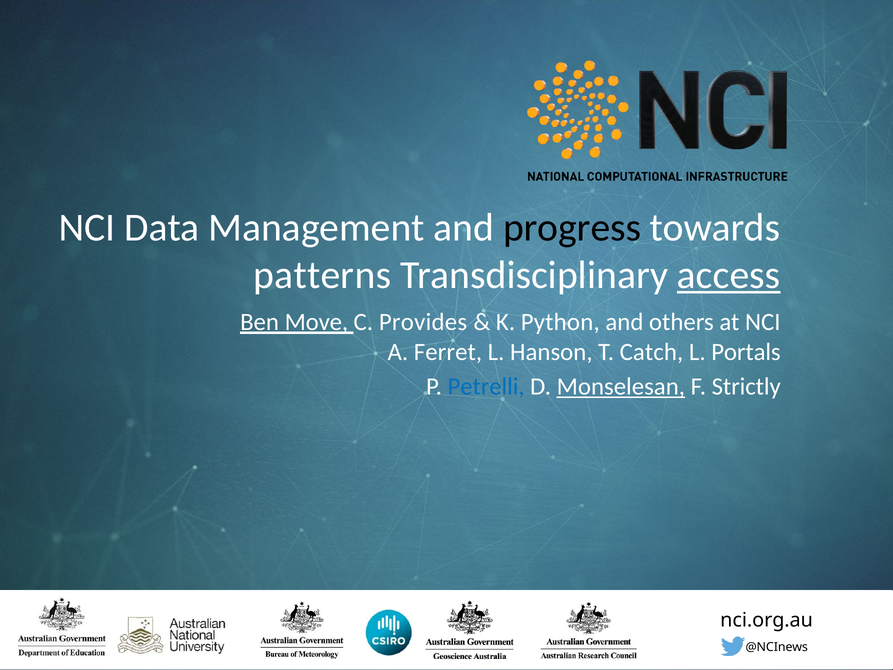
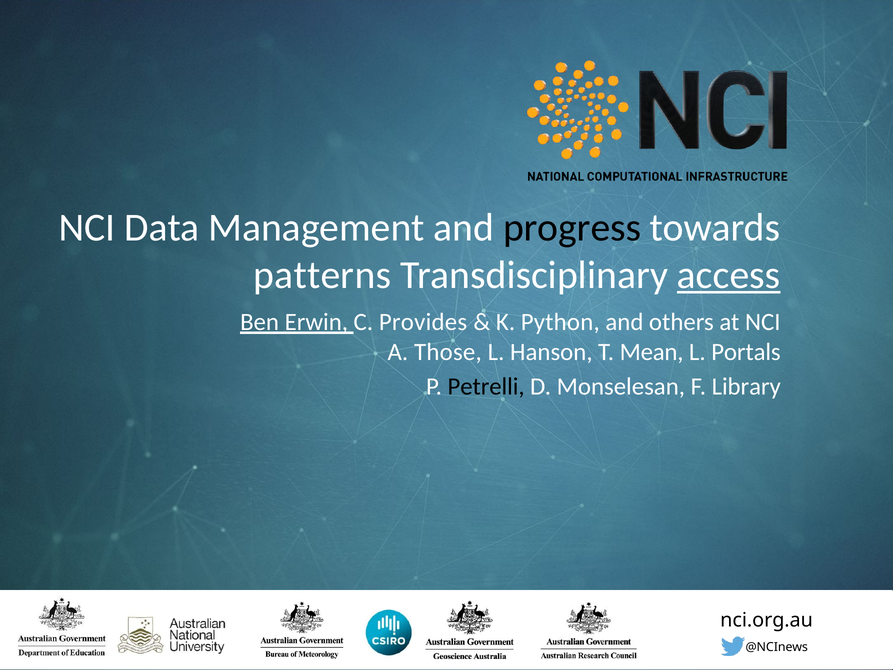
Move: Move -> Erwin (316, 322)
Ferret: Ferret -> Those (448, 352)
Catch: Catch -> Mean (652, 352)
Petrelli colour: blue -> black (486, 386)
Monselesan underline: present -> none (621, 386)
Strictly: Strictly -> Library (746, 386)
